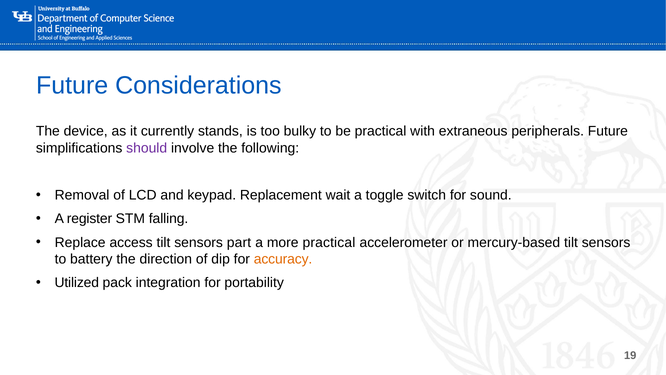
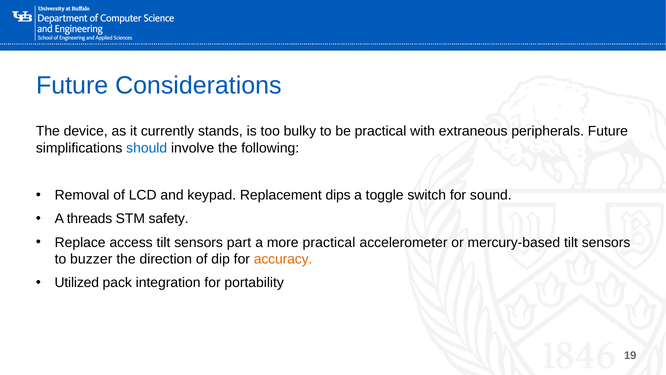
should colour: purple -> blue (147, 148)
wait: wait -> dips (338, 195)
register: register -> threads (89, 219)
falling: falling -> safety (169, 219)
battery: battery -> buzzer (91, 259)
